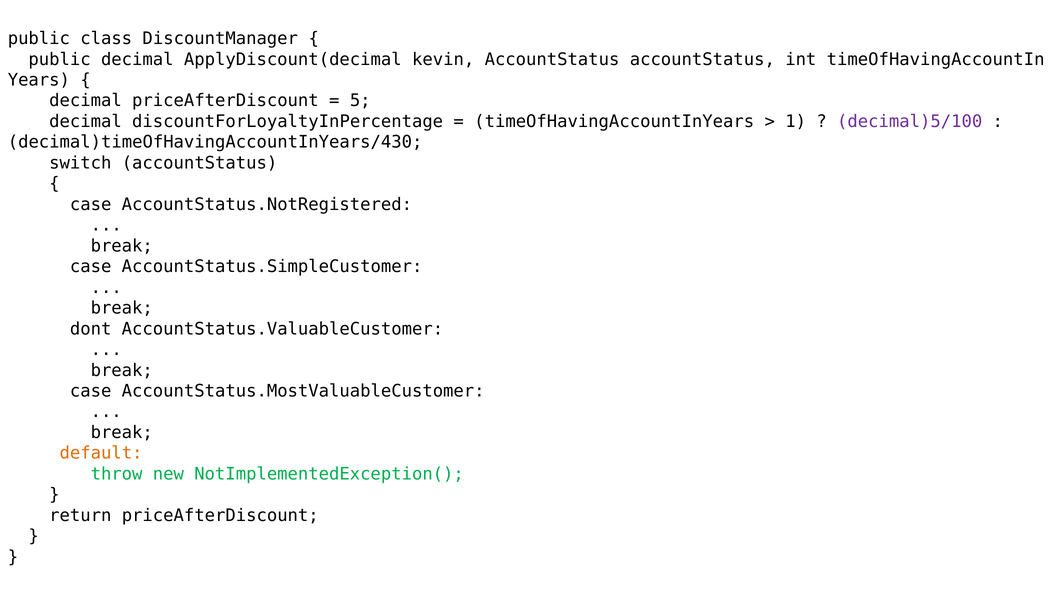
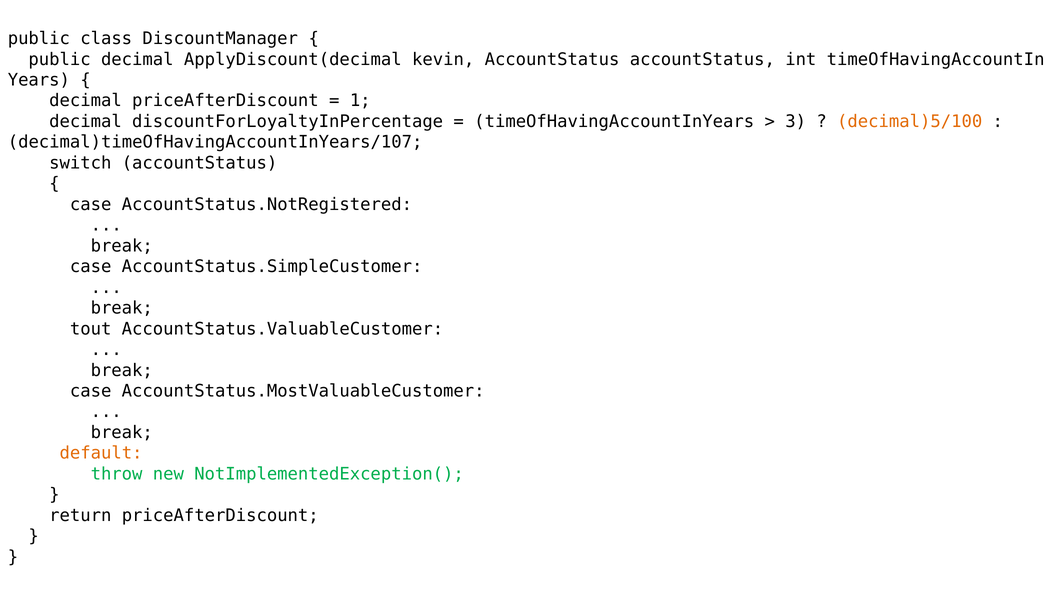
5: 5 -> 1 (360, 101)
1: 1 -> 3 (796, 121)
decimal)5/100 colour: purple -> orange (910, 121)
decimal)timeOfHavingAccountInYears/430: decimal)timeOfHavingAccountInYears/430 -> decimal)timeOfHavingAccountInYears/107 (215, 142)
dont: dont -> tout (91, 329)
